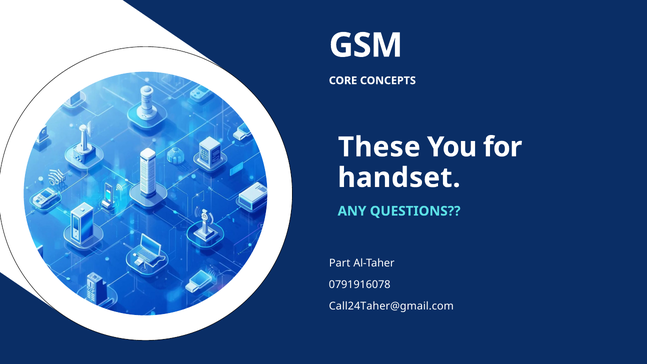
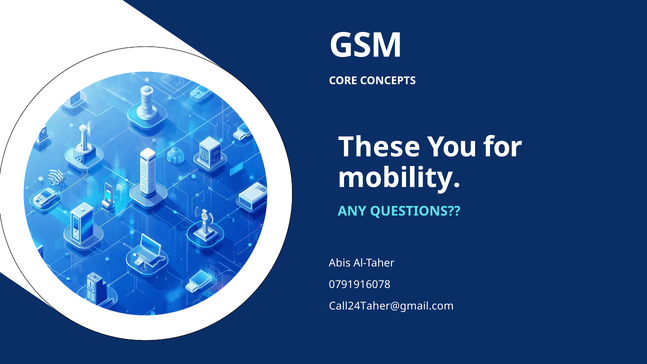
handset: handset -> mobility (399, 178)
Part: Part -> Abis (340, 263)
